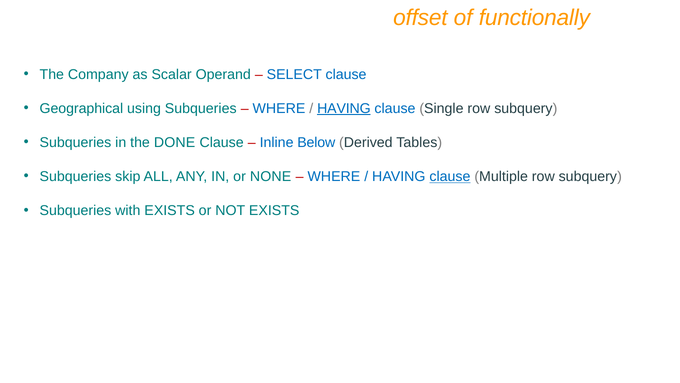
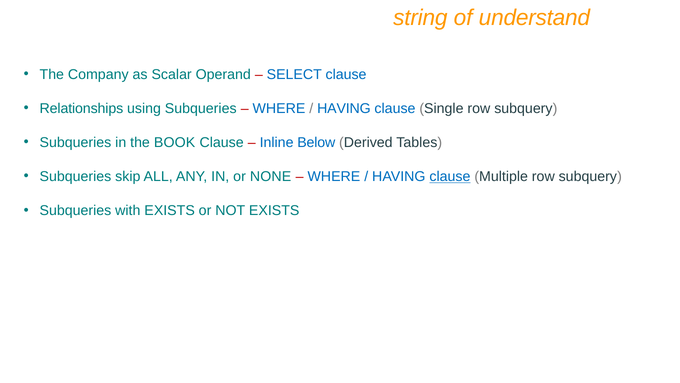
offset: offset -> string (420, 18)
functionally: functionally -> understand (534, 18)
Geographical: Geographical -> Relationships (81, 108)
HAVING underline: present -> none (344, 108)
DONE: DONE -> BOOK (175, 142)
